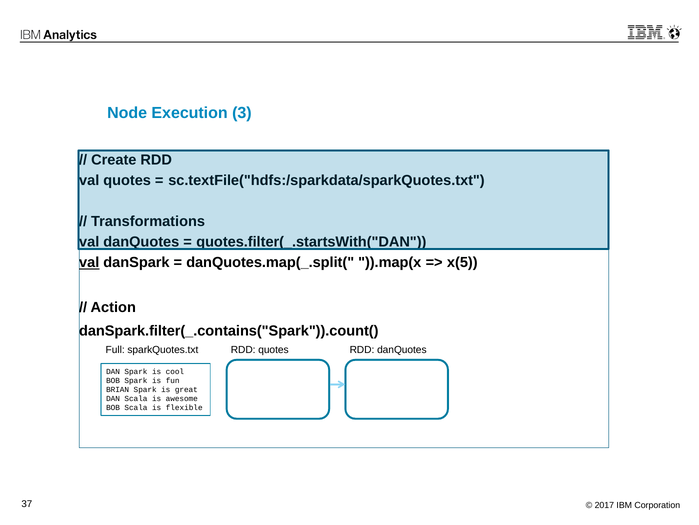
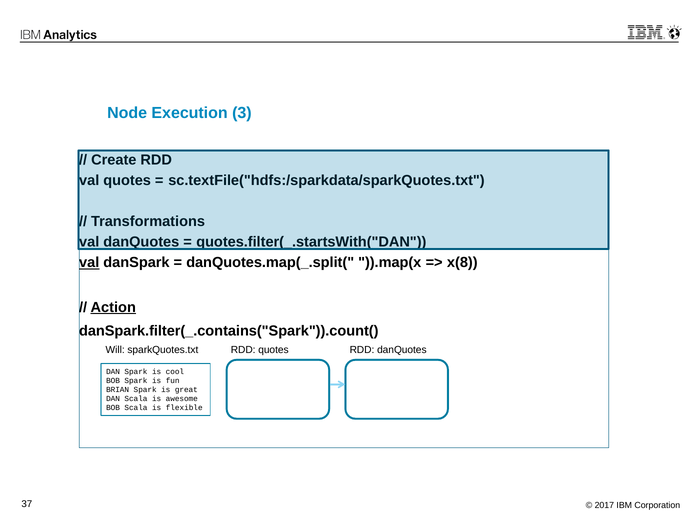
x(5: x(5 -> x(8 (462, 262)
Action underline: none -> present (113, 307)
Full: Full -> Will (115, 349)
